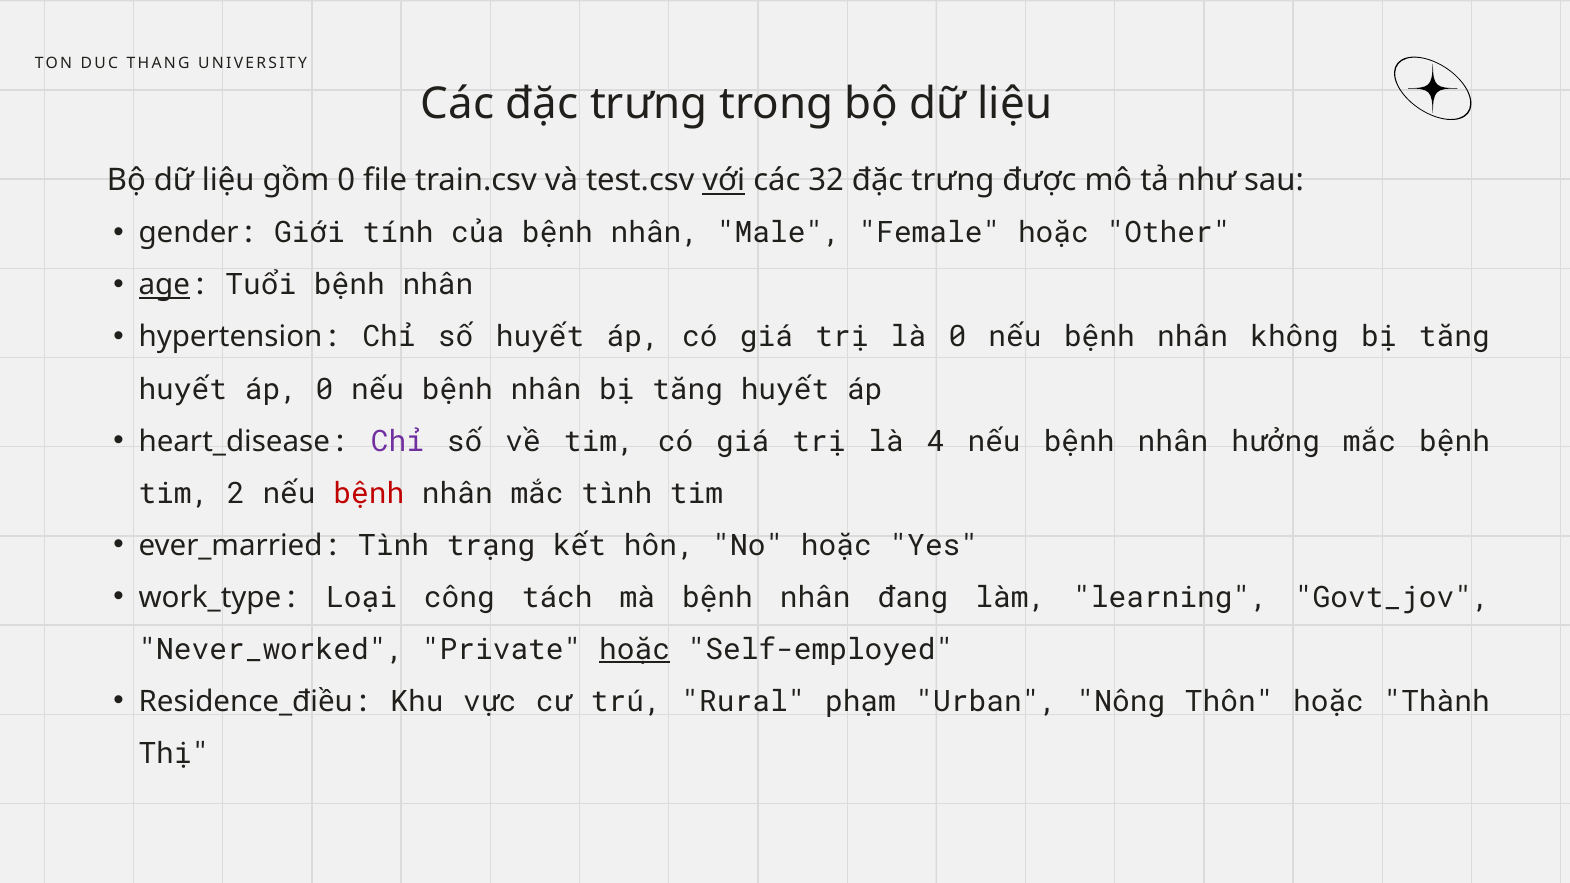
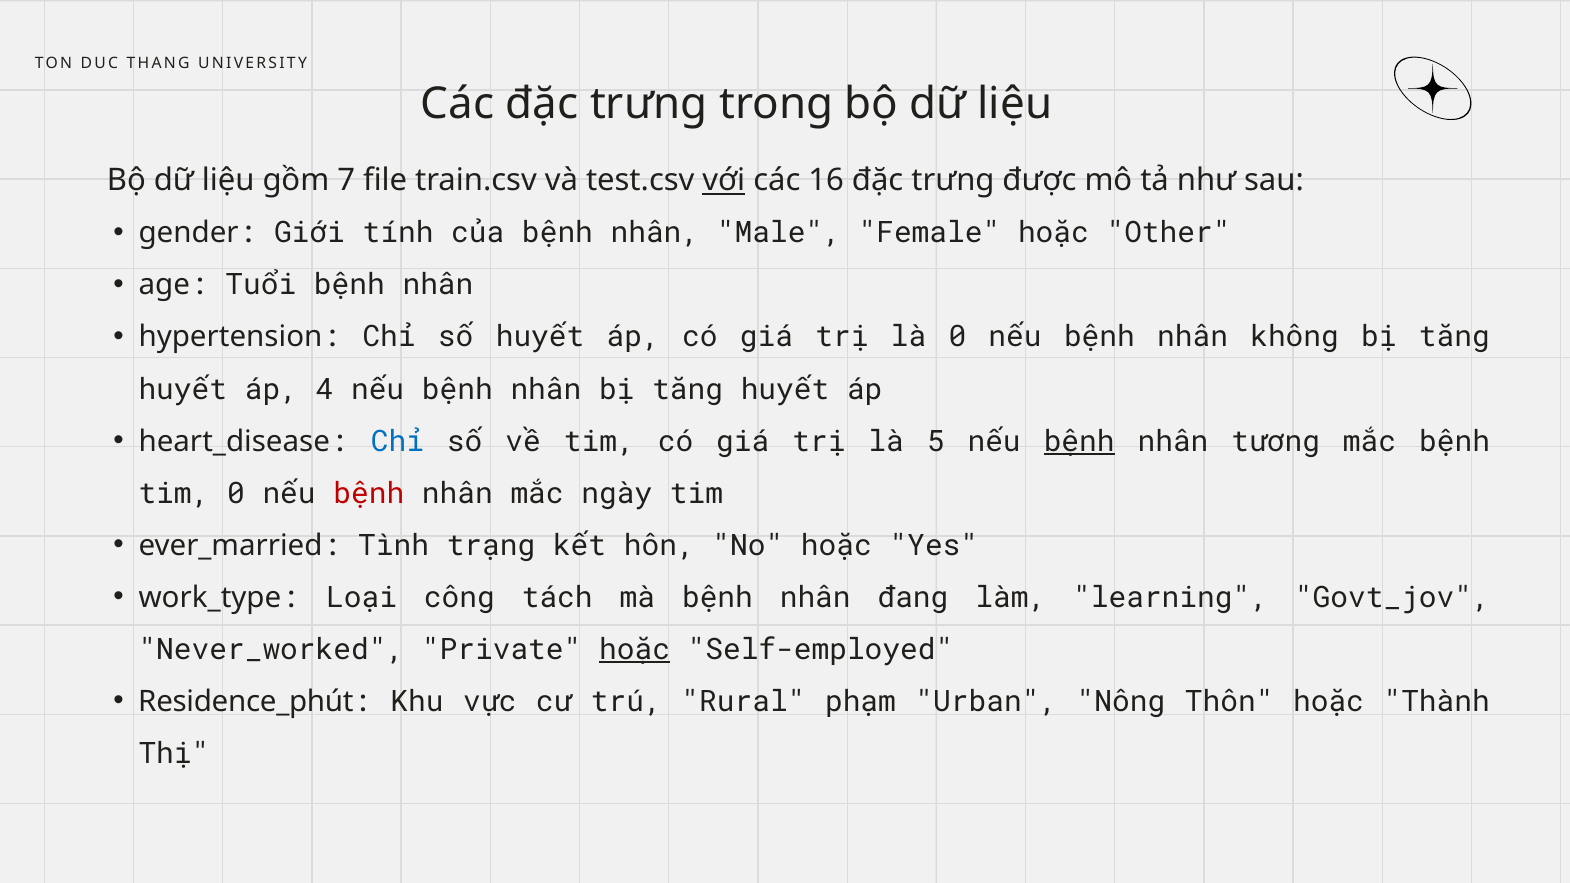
gồm 0: 0 -> 7 (346, 180)
32: 32 -> 16 (826, 180)
age underline: present -> none (164, 285)
áp 0: 0 -> 4 (325, 389)
Chỉ colour: purple -> blue (397, 441)
4: 4 -> 5 (936, 441)
bệnh underline: none -> present (1079, 441)
hưởng: hưởng -> tương (1276, 441)
tim 2: 2 -> 0 (236, 493)
mắc tình: tình -> ngày (617, 493)
Residence_điều: Residence_điều -> Residence_phút (246, 702)
